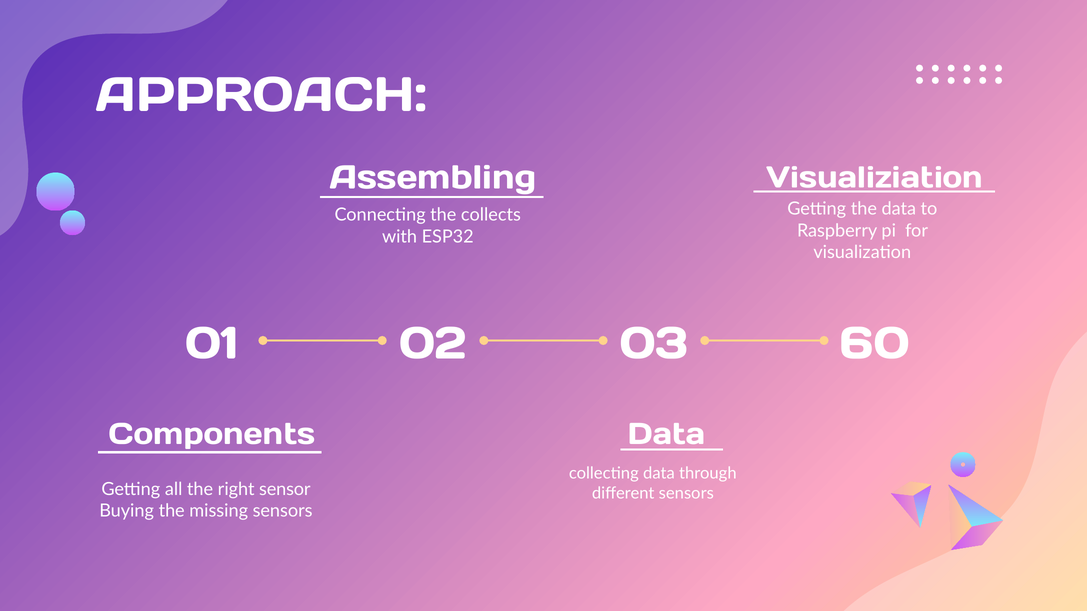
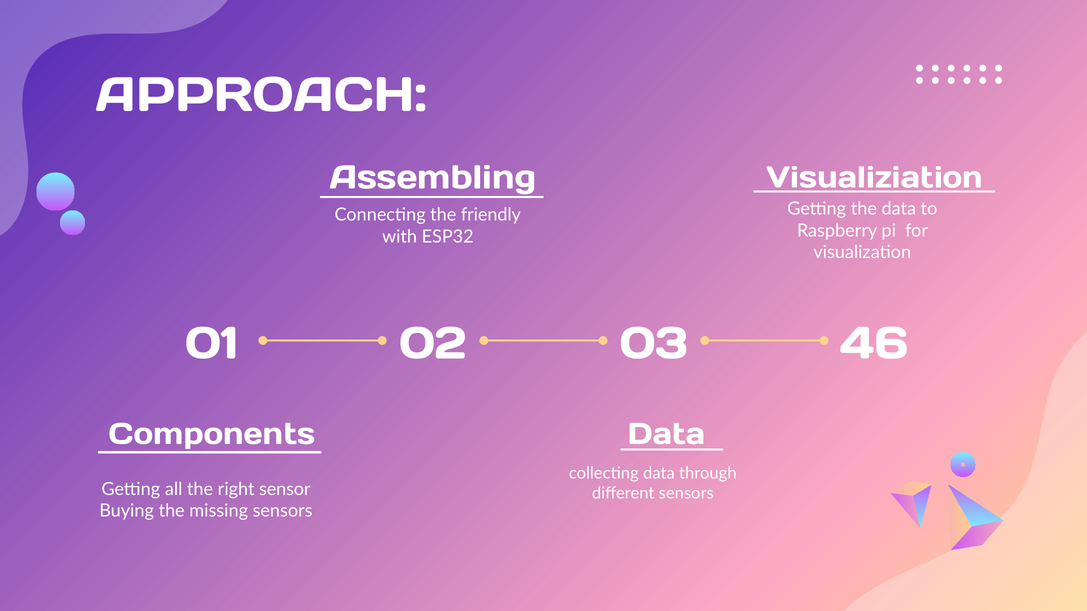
collects: collects -> friendly (491, 215)
60: 60 -> 46 (874, 344)
